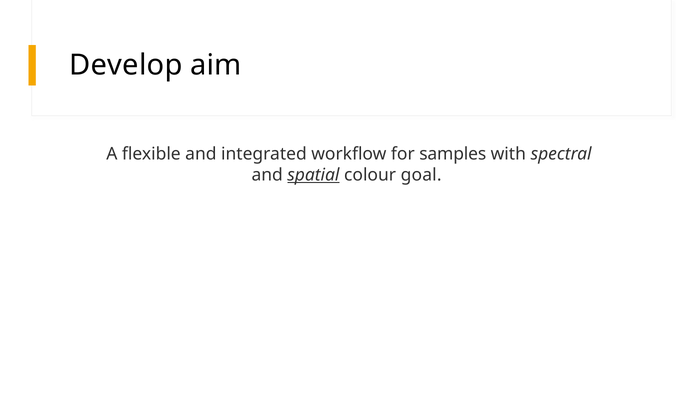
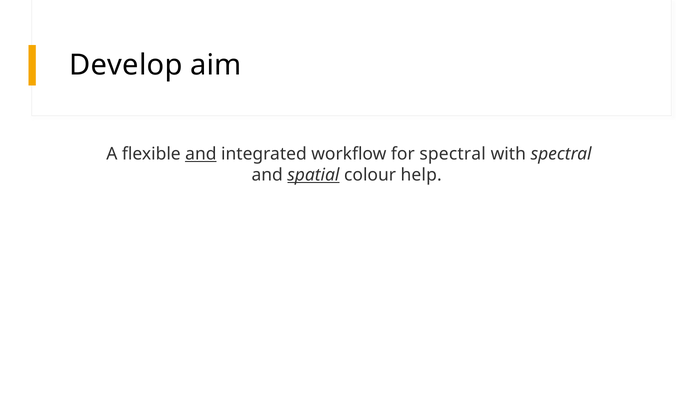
and underline: none -> present (201, 154)
for samples: samples -> spectral (453, 154)
goal: goal -> help (421, 175)
